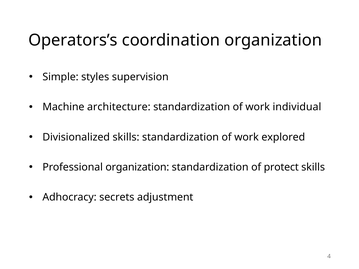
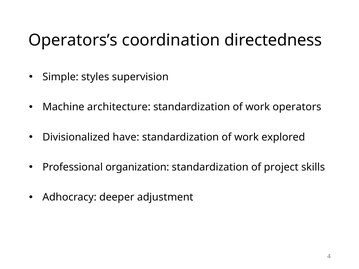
coordination organization: organization -> directedness (273, 40)
individual: individual -> operators (297, 107)
Divisionalized skills: skills -> have (126, 137)
protect: protect -> project (281, 167)
secrets: secrets -> deeper (117, 197)
